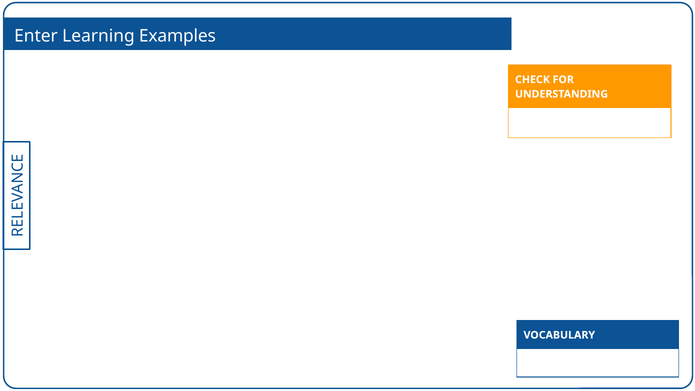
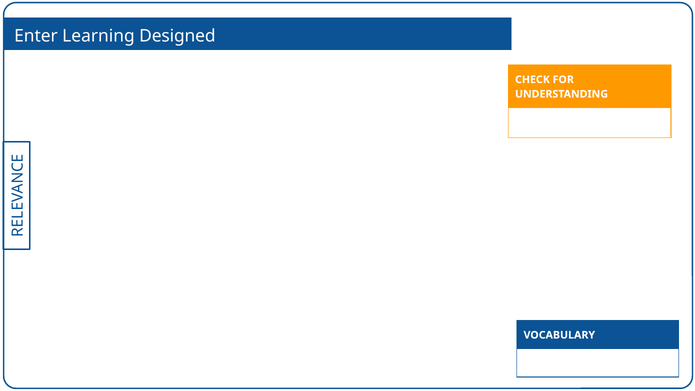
Examples: Examples -> Designed (177, 36)
